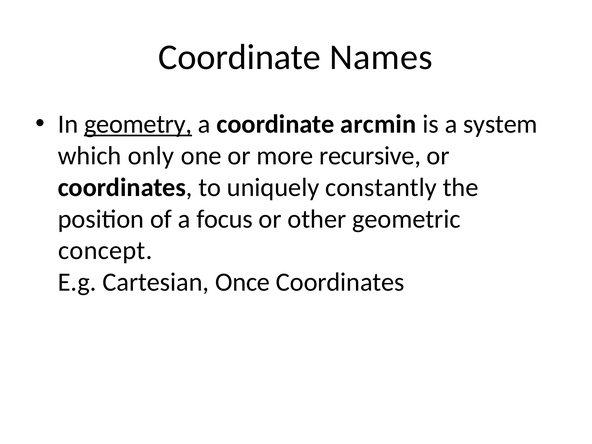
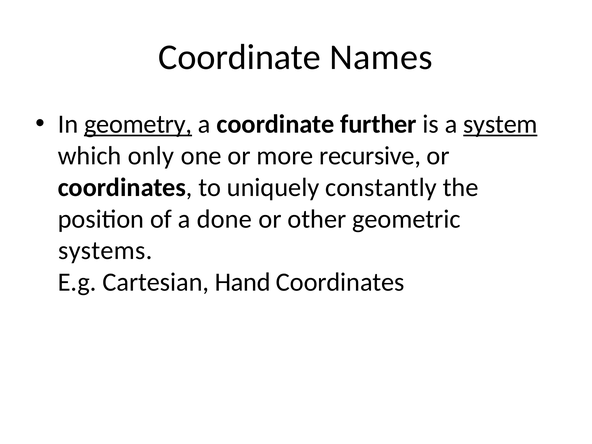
arcmin: arcmin -> further (378, 124)
system underline: none -> present (500, 124)
focus: focus -> done (224, 219)
concept: concept -> systems (105, 251)
Once: Once -> Hand (243, 282)
